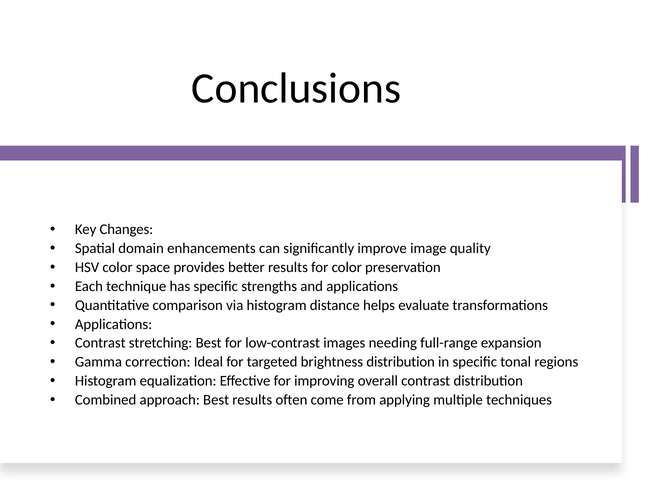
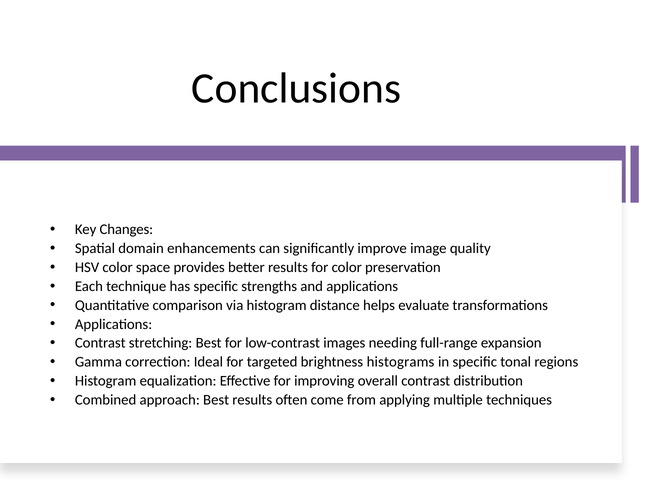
brightness distribution: distribution -> histograms (401, 362)
